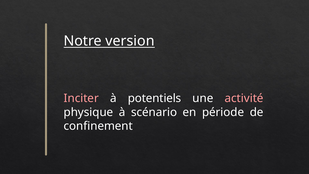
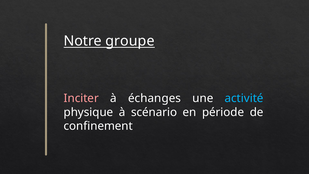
version: version -> groupe (130, 41)
potentiels: potentiels -> échanges (154, 98)
activité colour: pink -> light blue (244, 98)
